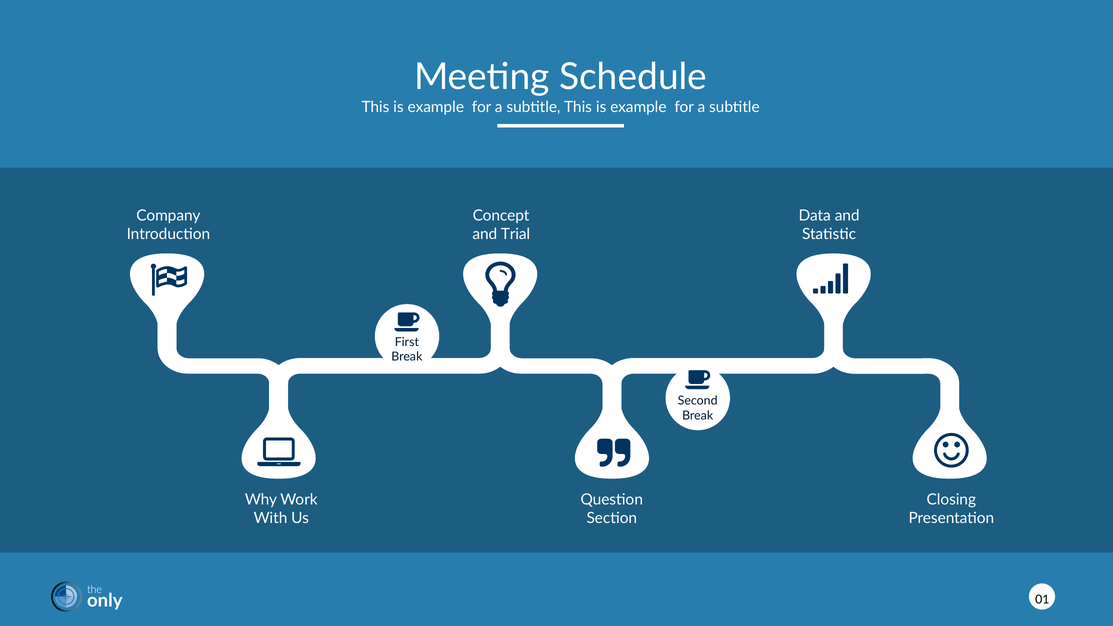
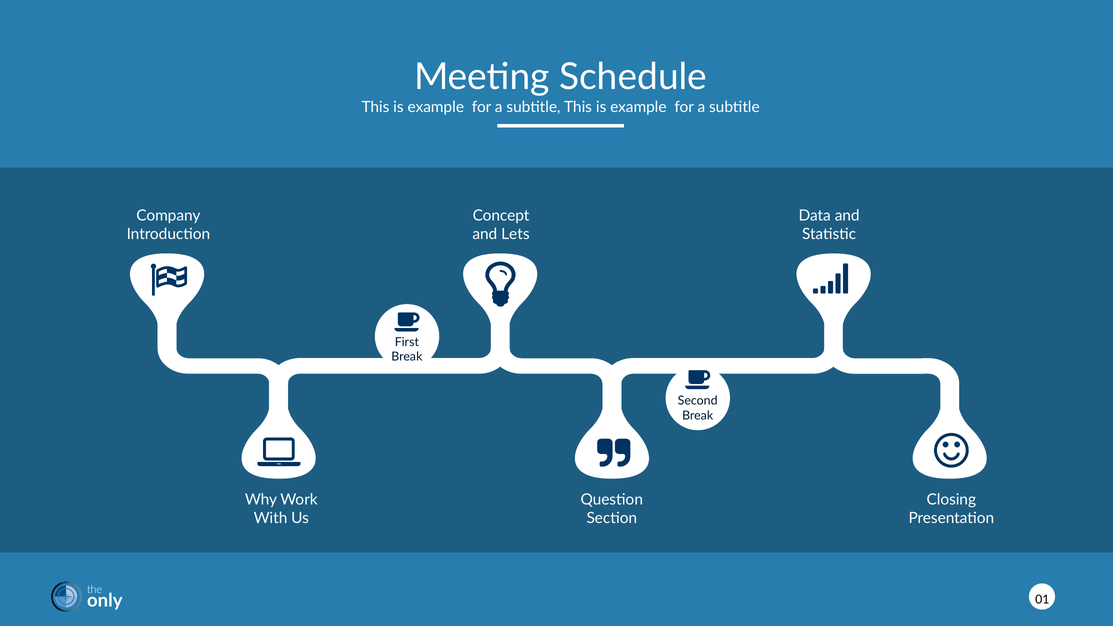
Trial: Trial -> Lets (515, 234)
